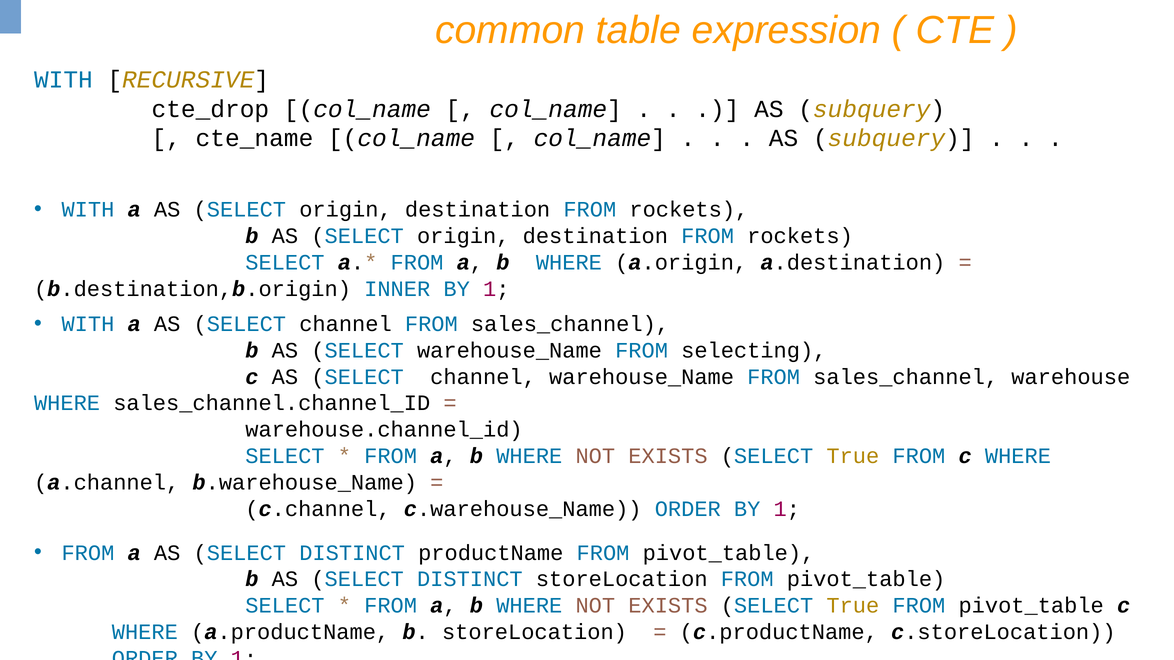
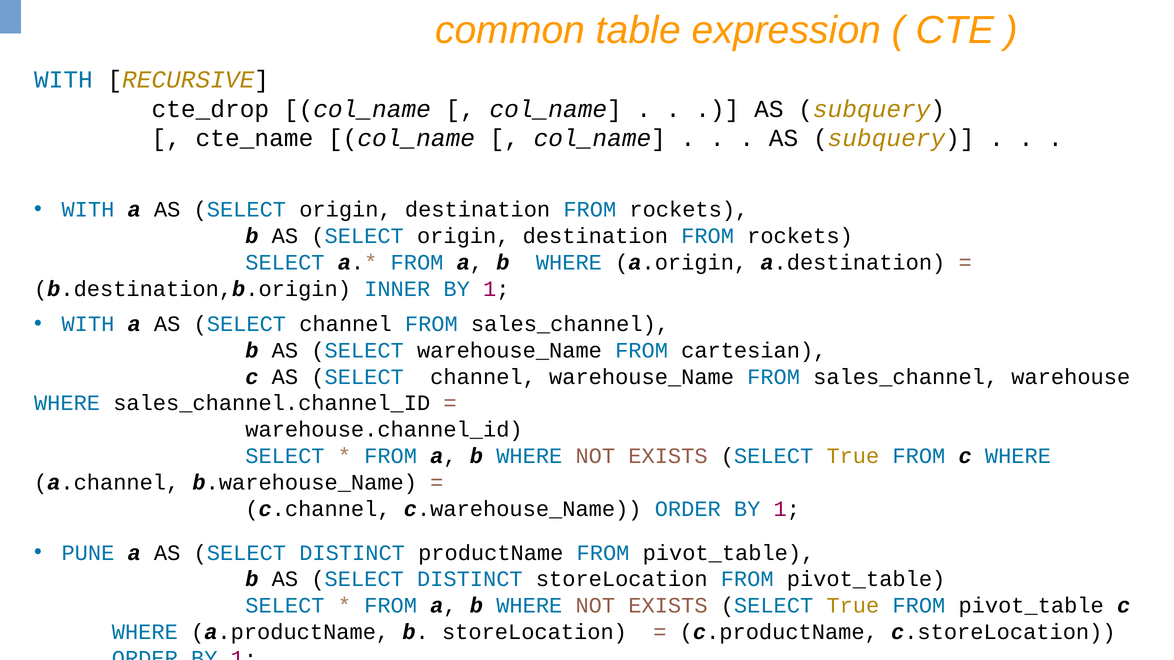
selecting: selecting -> cartesian (754, 351)
FROM: FROM -> PUNE (88, 553)
